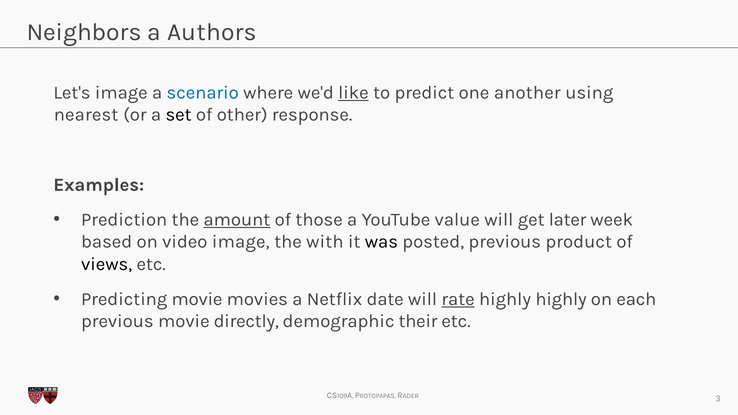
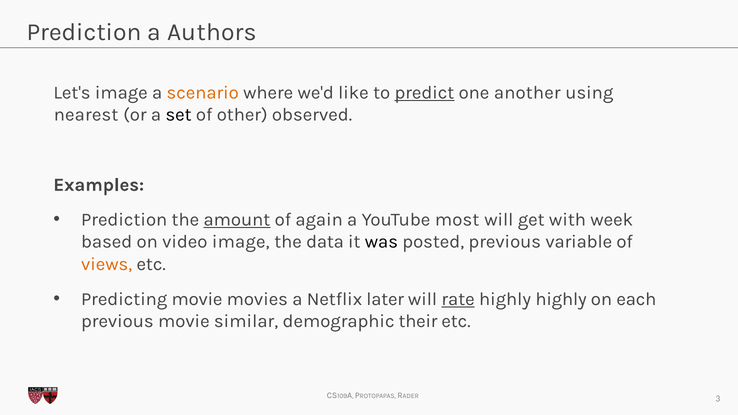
Neighbors: Neighbors -> Prediction (84, 32)
scenario colour: blue -> orange (203, 93)
like underline: present -> none (353, 93)
predict underline: none -> present (424, 93)
response: response -> observed (312, 115)
those: those -> again (319, 220)
value: value -> most (457, 220)
later: later -> with (567, 220)
with: with -> data (325, 242)
product: product -> variable (579, 242)
views colour: black -> orange (107, 264)
date: date -> later (385, 299)
directly: directly -> similar (246, 321)
